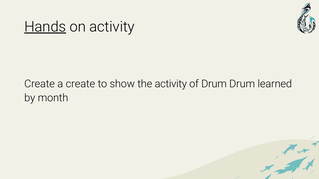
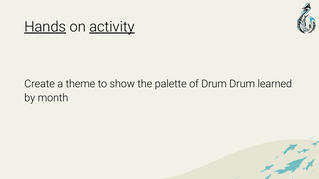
activity underline: none -> present (112, 27)
a create: create -> theme (80, 84)
the activity: activity -> palette (171, 84)
